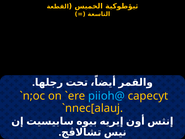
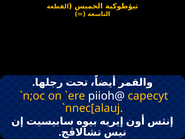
piioh@ colour: light blue -> white (106, 96)
